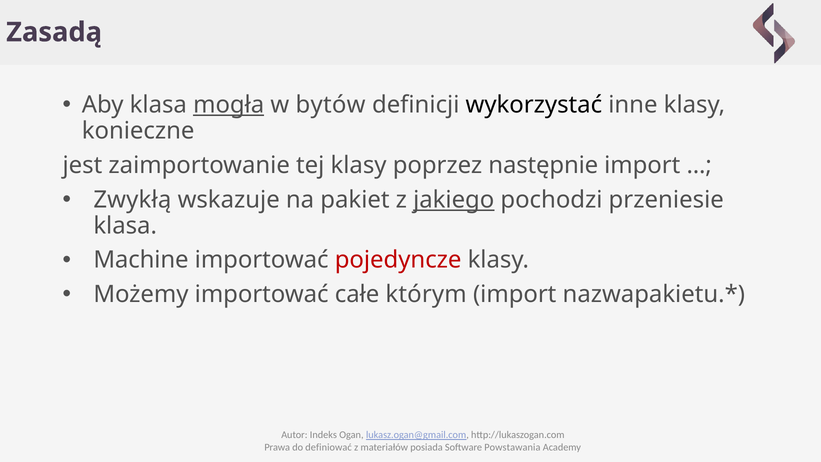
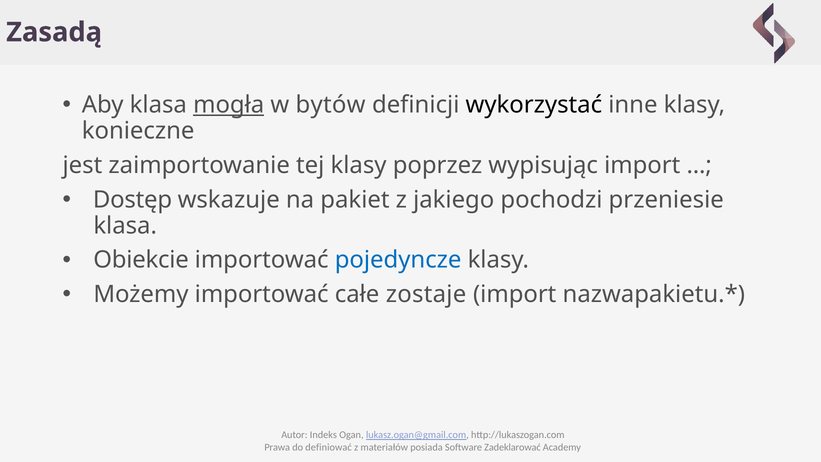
następnie: następnie -> wypisując (543, 165)
Zwykłą: Zwykłą -> Dostęp (133, 200)
jakiego underline: present -> none (454, 200)
Machine: Machine -> Obiekcie (141, 260)
pojedyncze colour: red -> blue (398, 260)
którym: którym -> zostaje (426, 294)
Powstawania: Powstawania -> Zadeklarować (512, 447)
